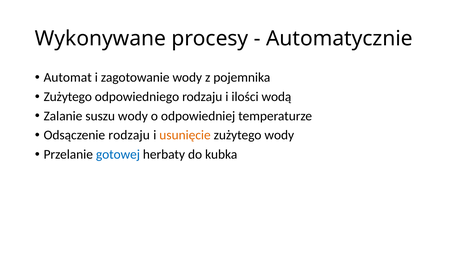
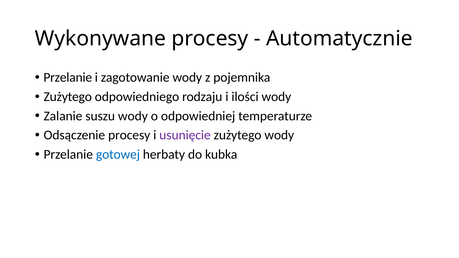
Automat: Automat -> Przelanie (68, 78)
ilości wodą: wodą -> wody (276, 97)
Odsączenie rodzaju: rodzaju -> procesy (129, 135)
usunięcie colour: orange -> purple (185, 135)
